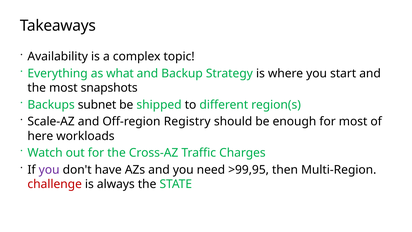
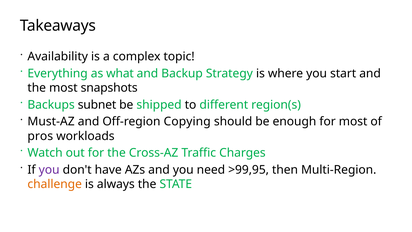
Scale-AZ: Scale-AZ -> Must-AZ (51, 121)
Registry: Registry -> Copying (187, 121)
here: here -> pros (40, 136)
challenge colour: red -> orange (55, 184)
